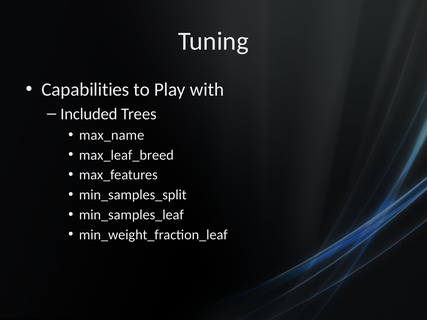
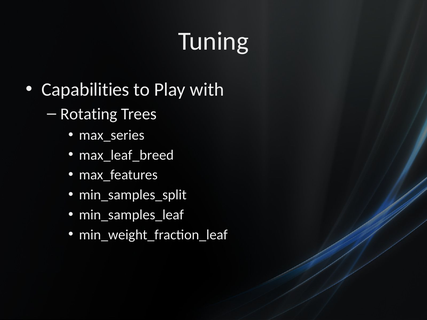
Included: Included -> Rotating (89, 114)
max_name: max_name -> max_series (112, 135)
